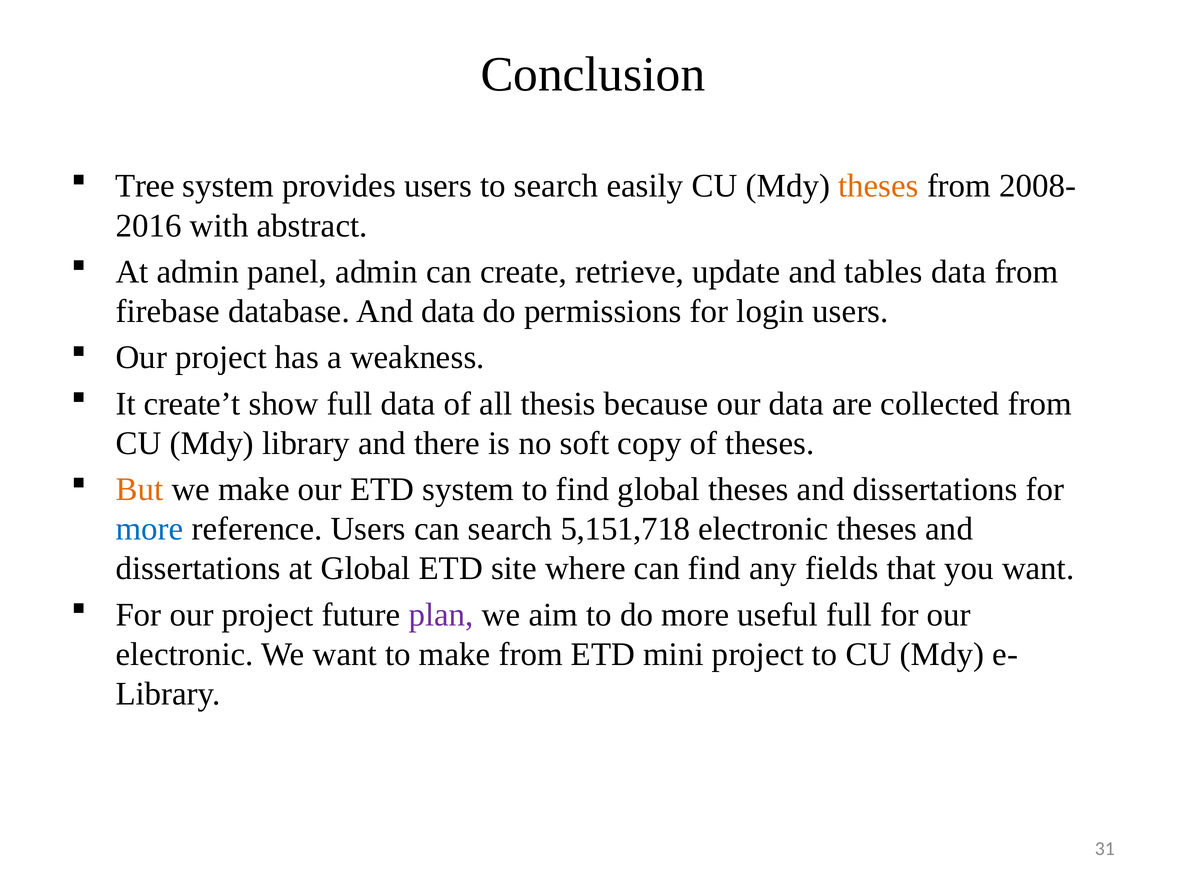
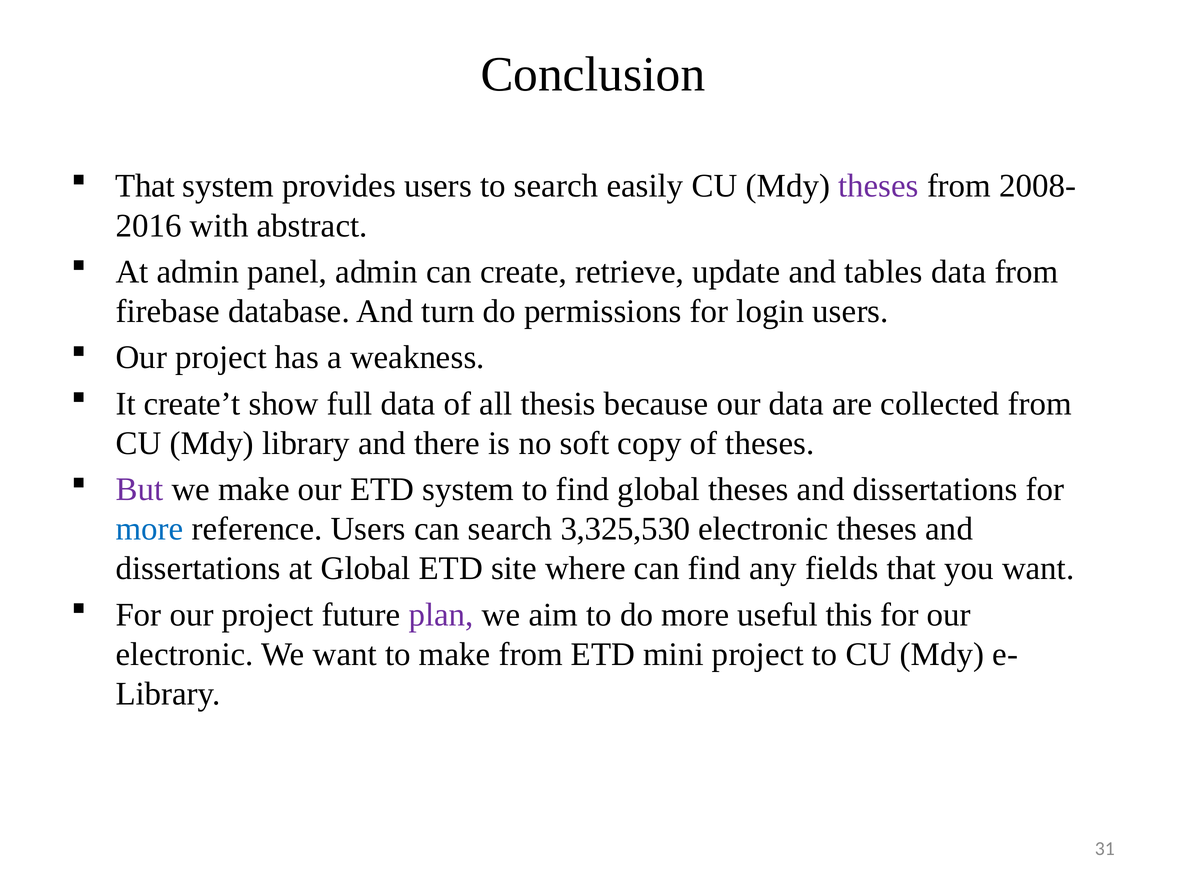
Tree: Tree -> That (145, 186)
theses colour: orange -> purple (878, 186)
And data: data -> turn (448, 312)
But colour: orange -> purple (139, 490)
5,151,718: 5,151,718 -> 3,325,530 (625, 529)
useful full: full -> this (849, 615)
